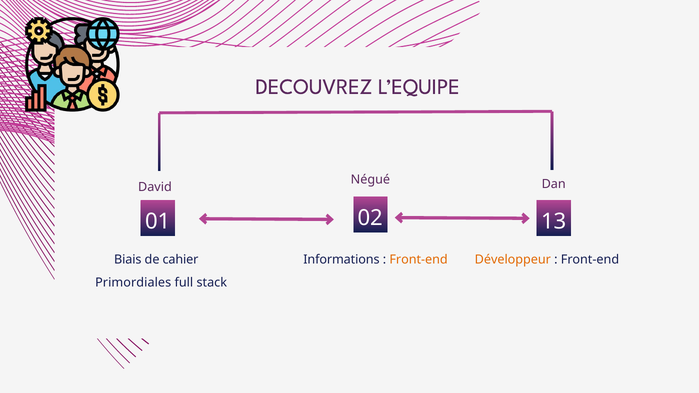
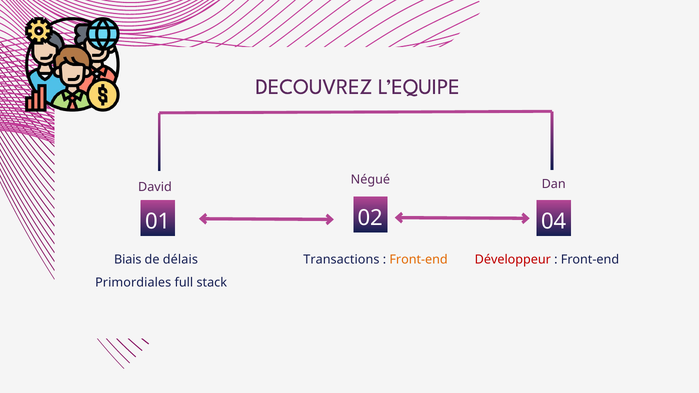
13: 13 -> 04 (554, 222)
cahier: cahier -> délais (180, 259)
Informations: Informations -> Transactions (341, 259)
Développeur colour: orange -> red (513, 259)
